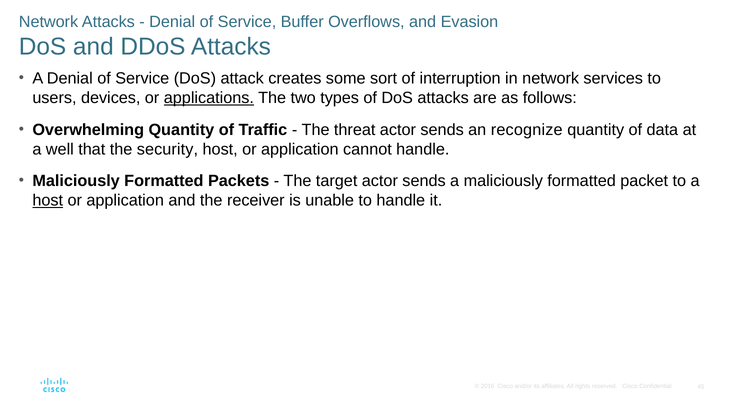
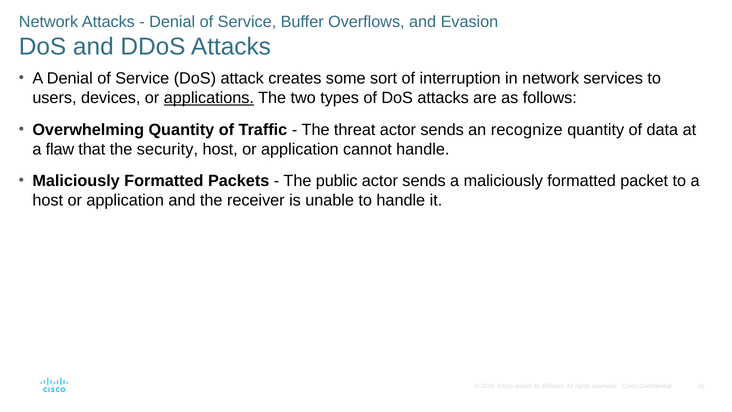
well: well -> flaw (60, 149)
target: target -> public (337, 181)
host underline: present -> none (48, 200)
